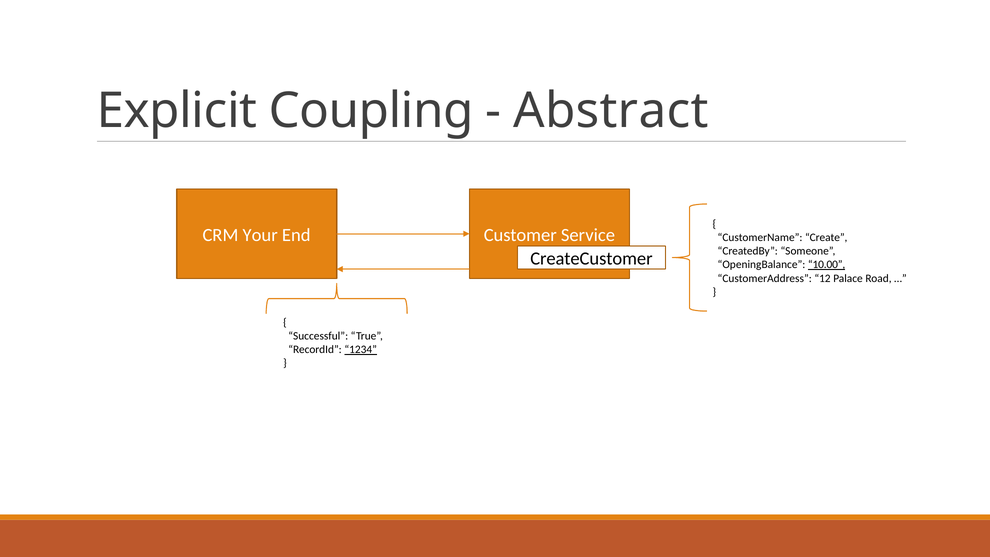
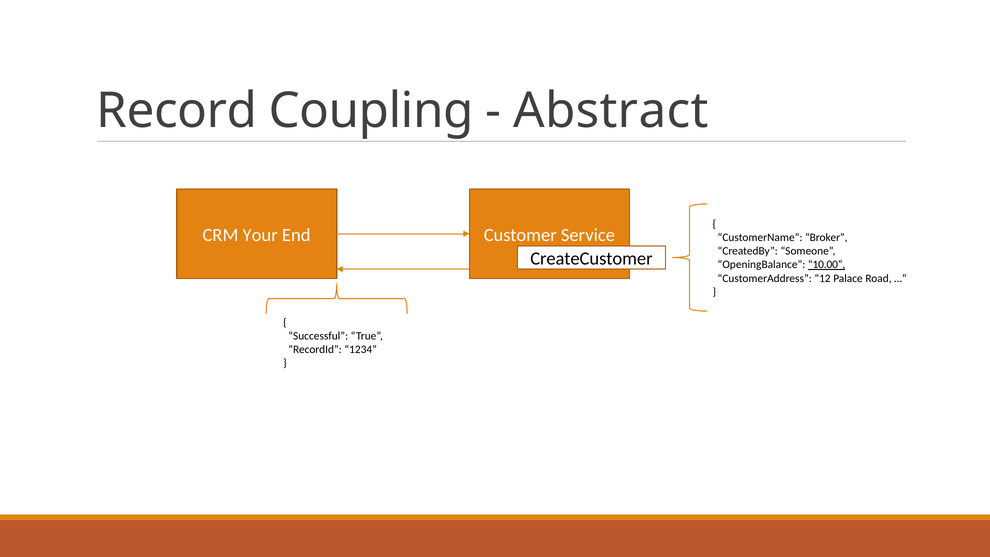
Explicit: Explicit -> Record (177, 111)
Create: Create -> Broker (826, 237)
1234 underline: present -> none (361, 350)
